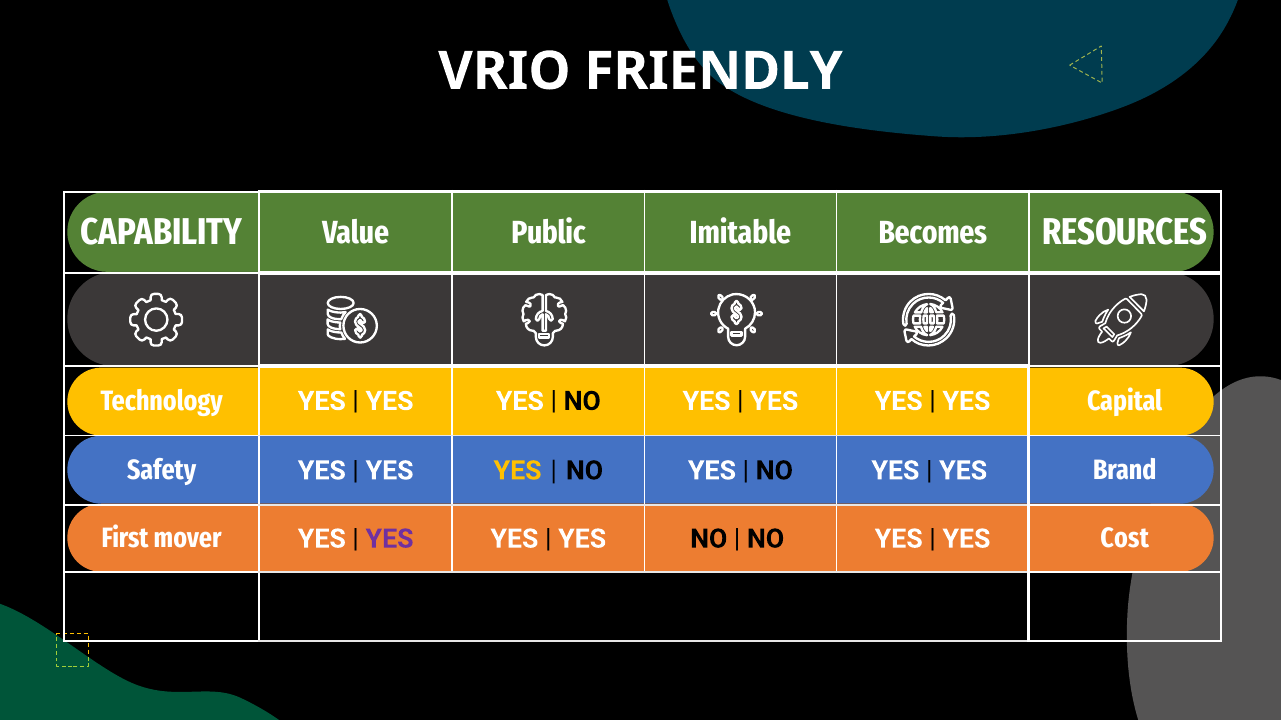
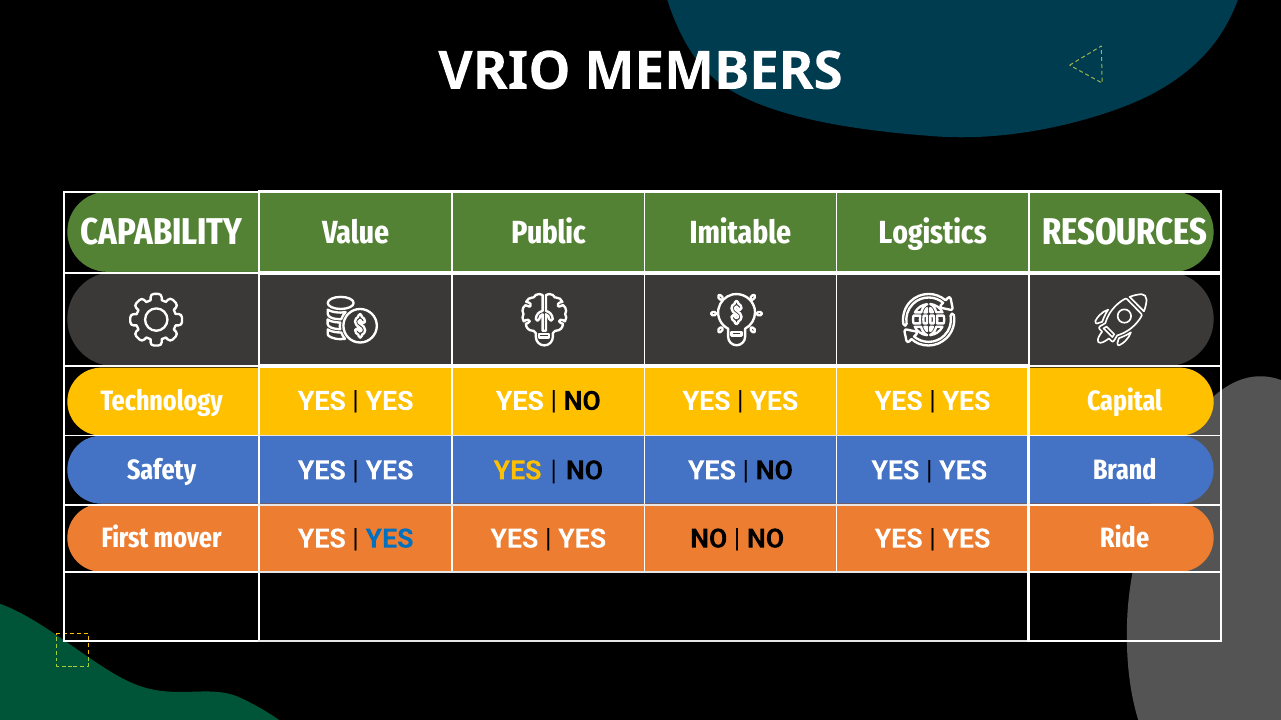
FRIENDLY: FRIENDLY -> MEMBERS (714, 71)
Becomes: Becomes -> Logistics (933, 233)
YES colour: purple -> blue (390, 539)
Cost: Cost -> Ride (1125, 539)
